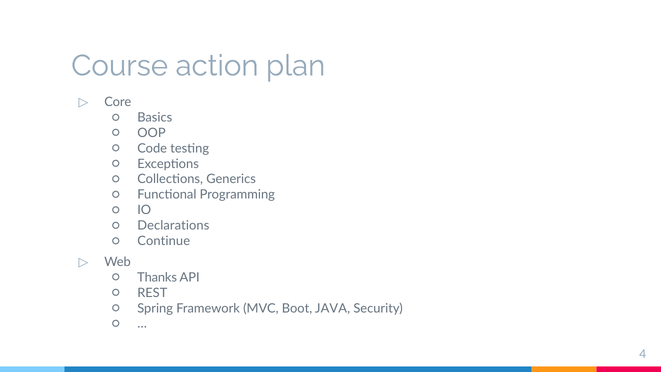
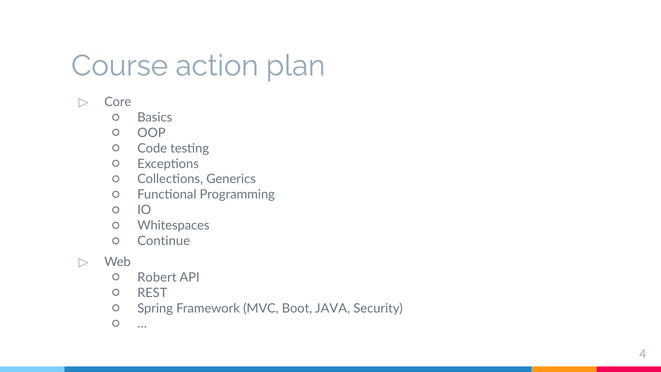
Declarations: Declarations -> Whitespaces (173, 225)
Thanks: Thanks -> Robert (157, 277)
